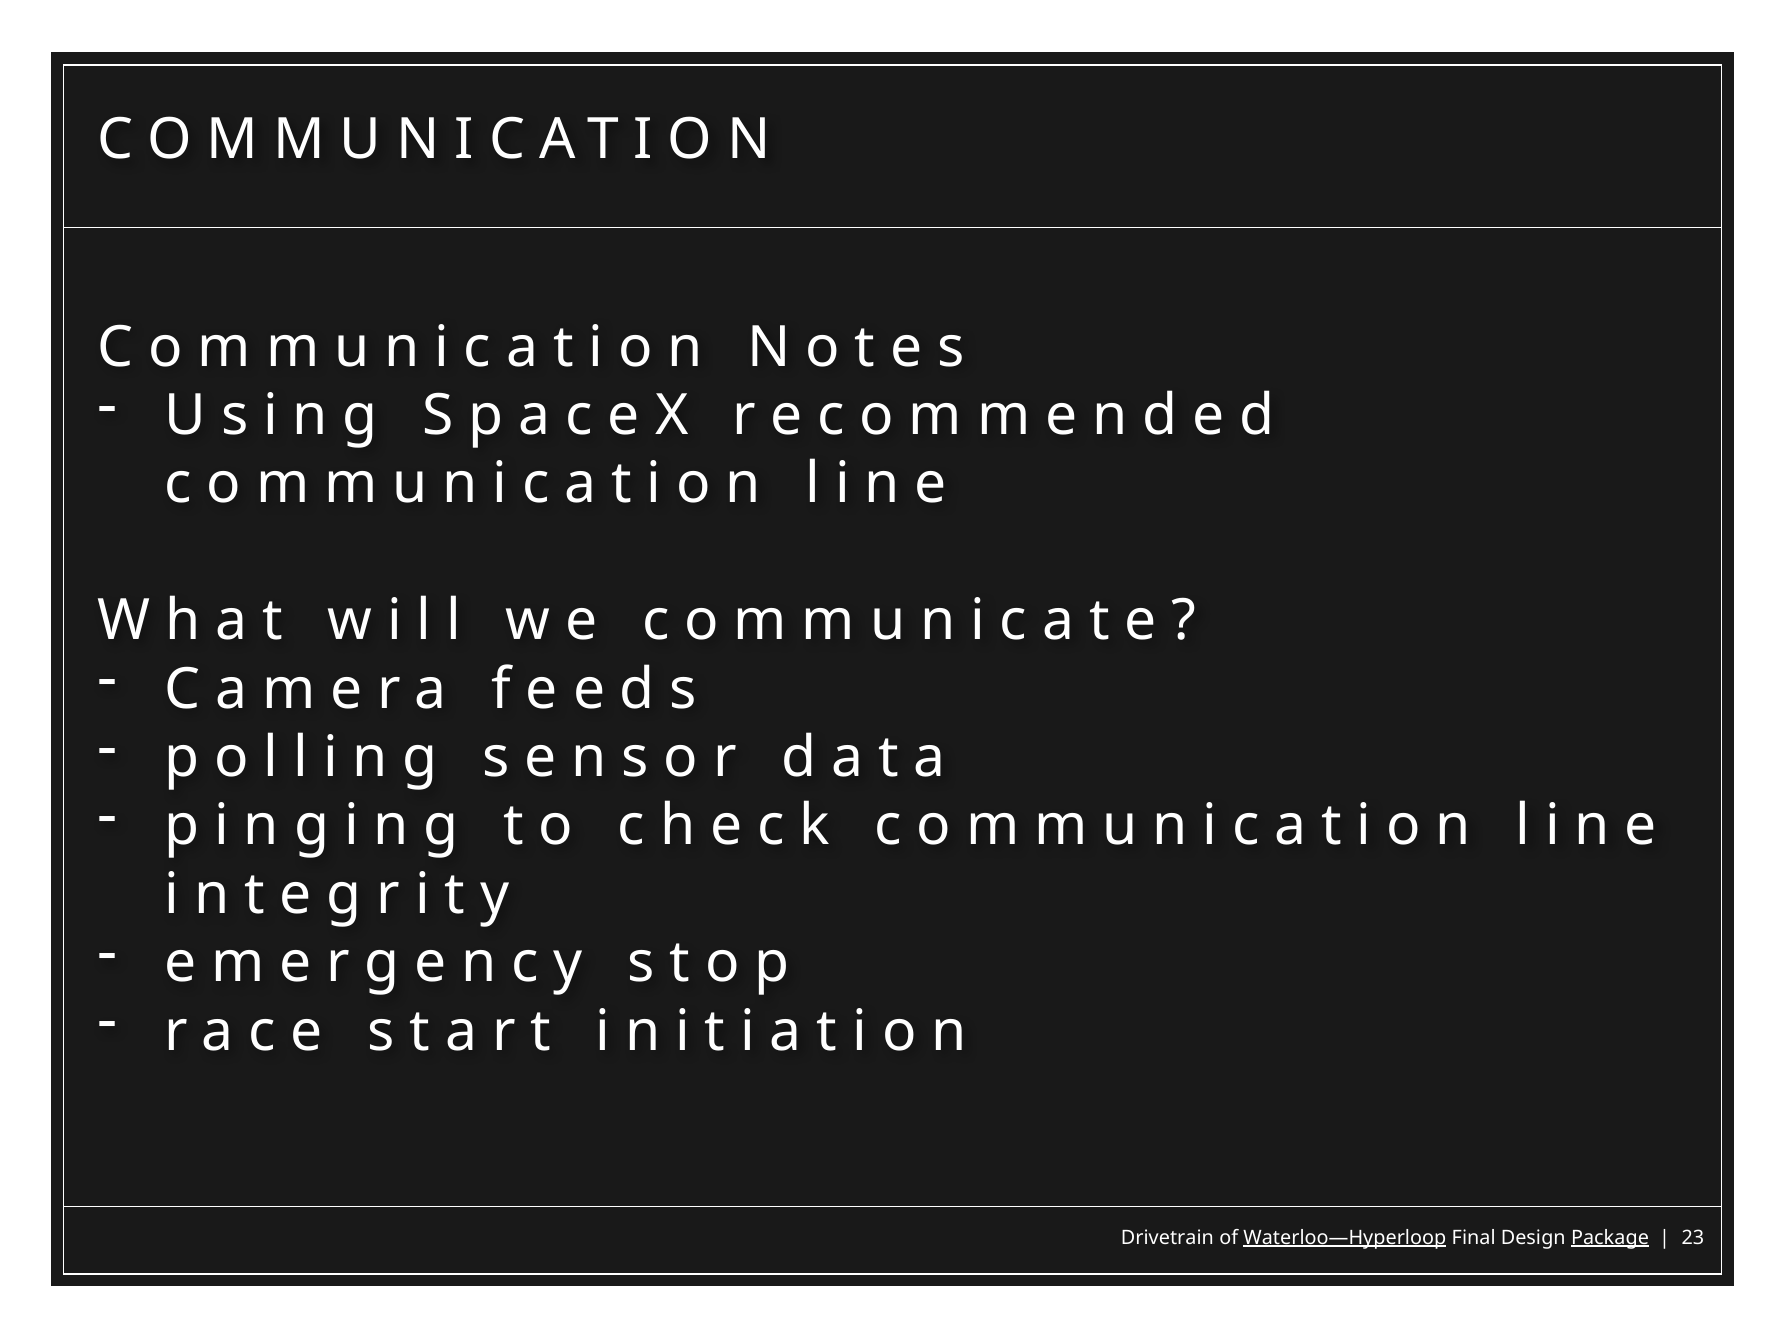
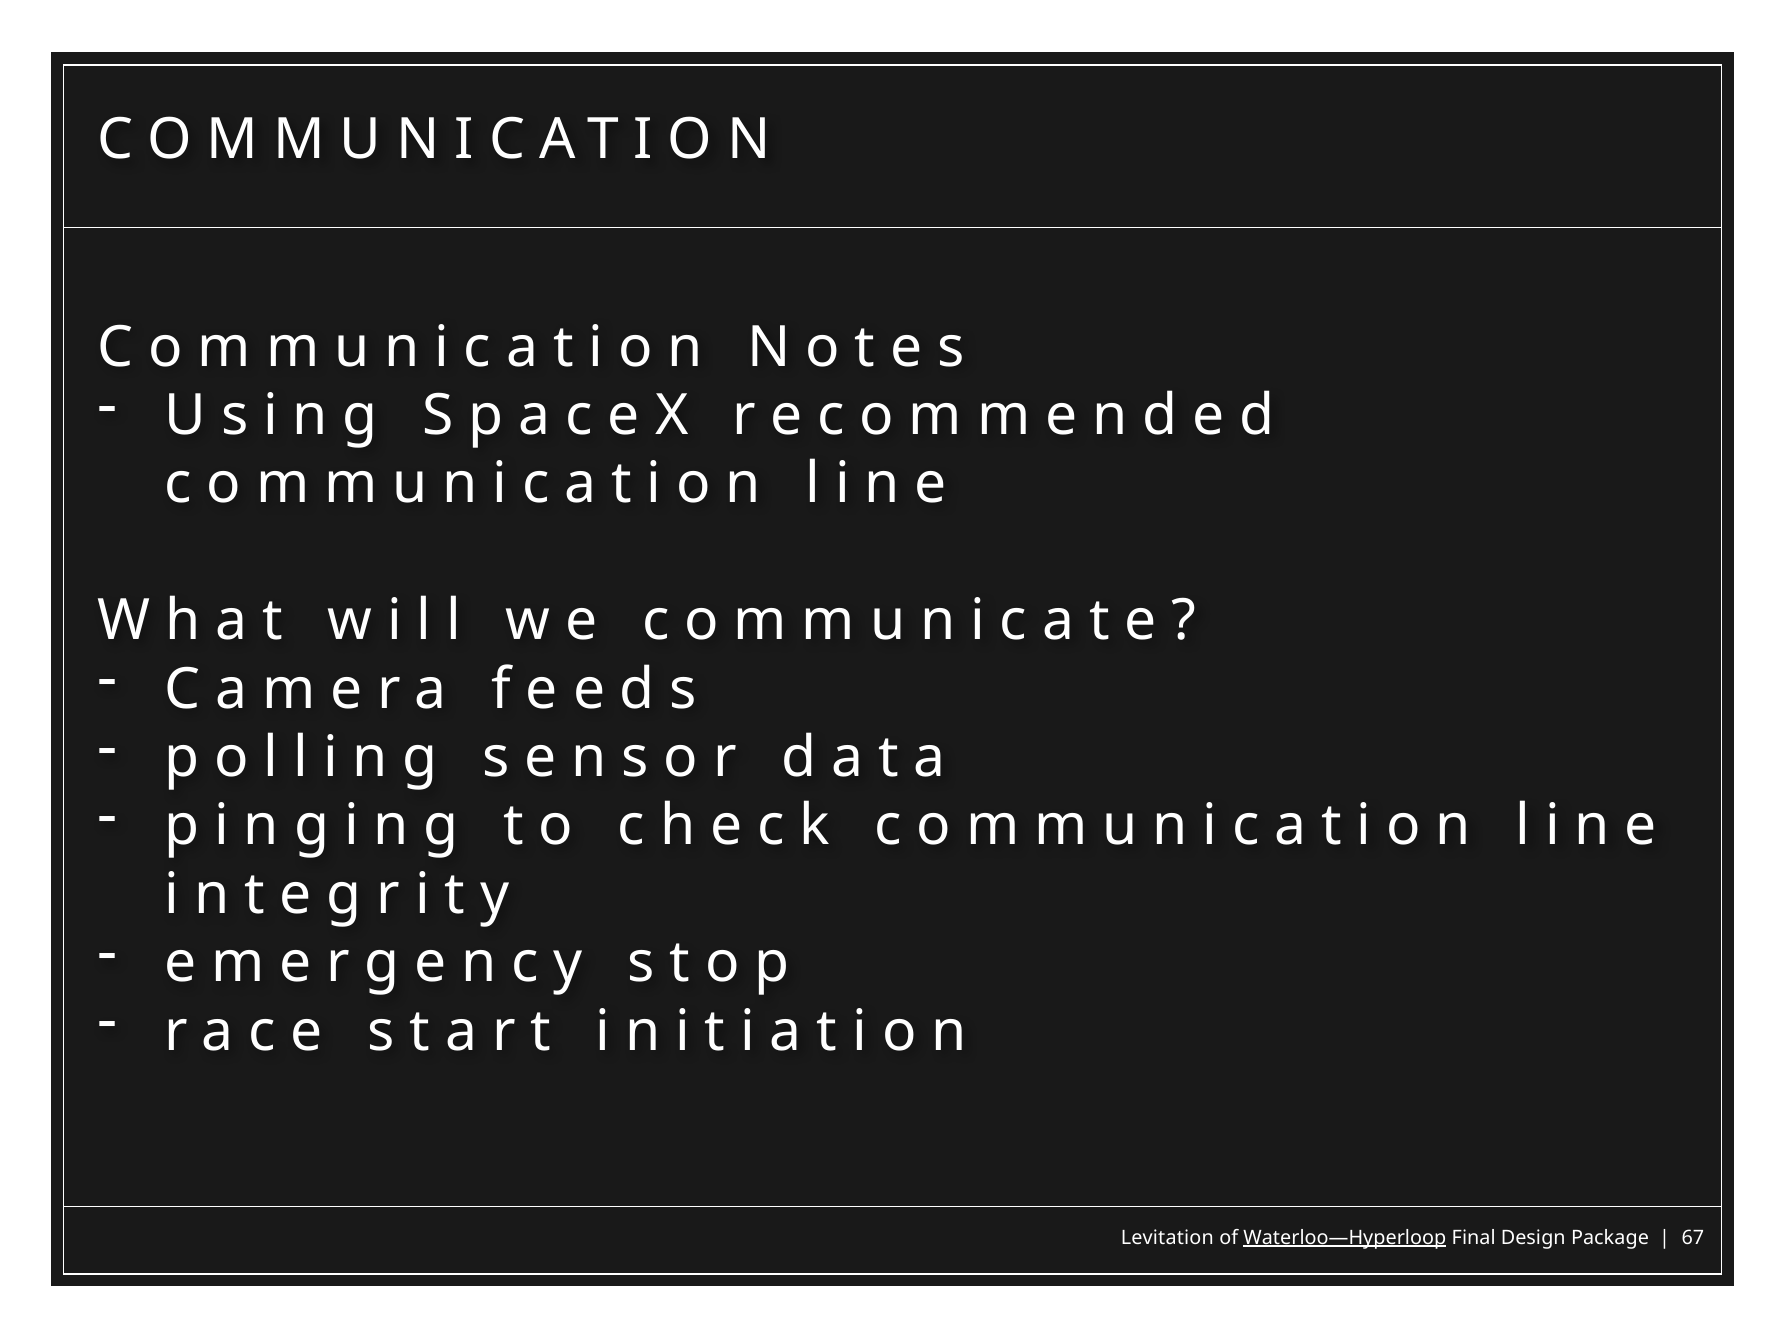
Drivetrain: Drivetrain -> Levitation (1167, 1237)
Package underline: present -> none (1610, 1237)
23: 23 -> 67 (1693, 1237)
